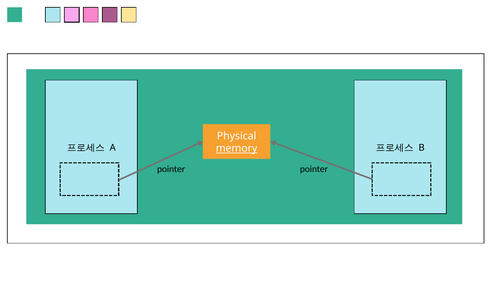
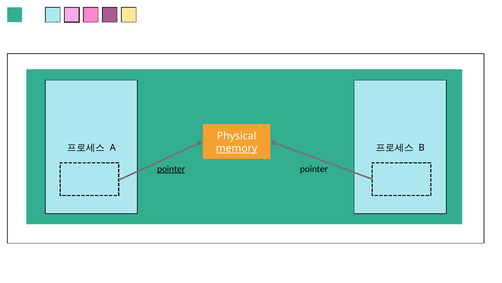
pointer underline: none -> present (171, 169)
